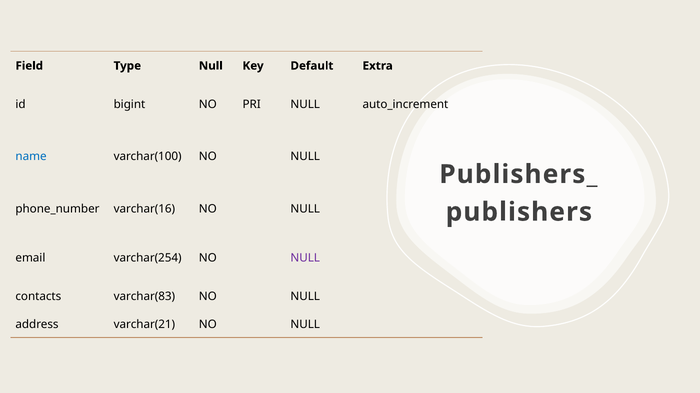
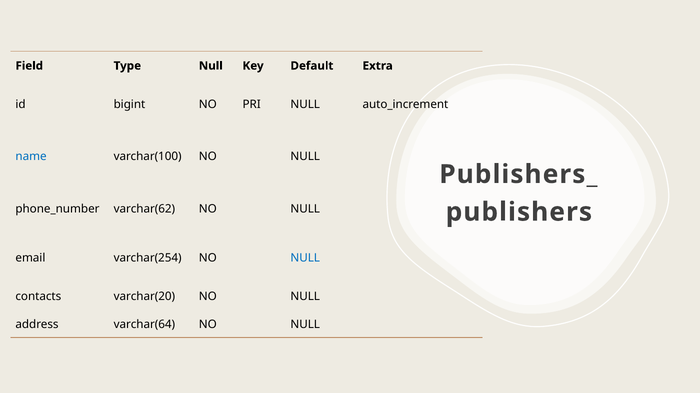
varchar(16: varchar(16 -> varchar(62 (144, 209)
NULL colour: purple -> blue (305, 258)
varchar(83: varchar(83 -> varchar(20 (144, 297)
varchar(21: varchar(21 -> varchar(64 (144, 325)
